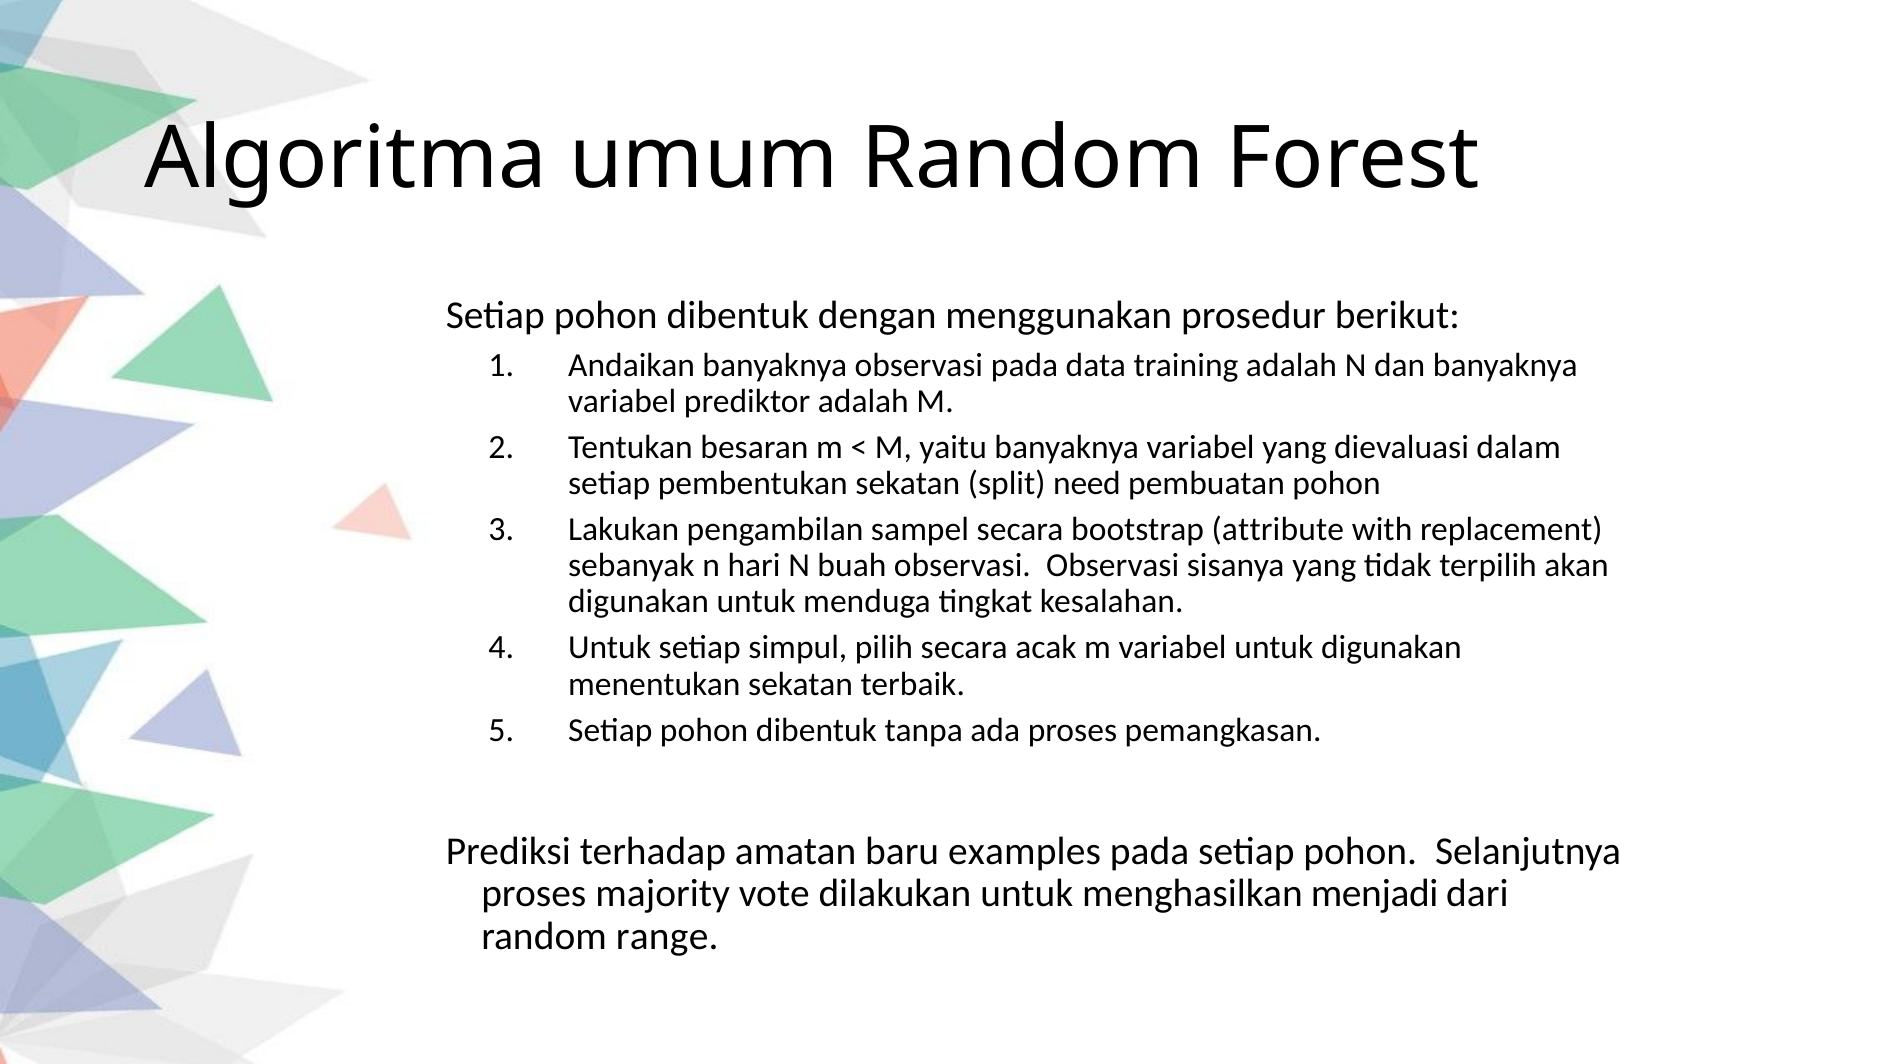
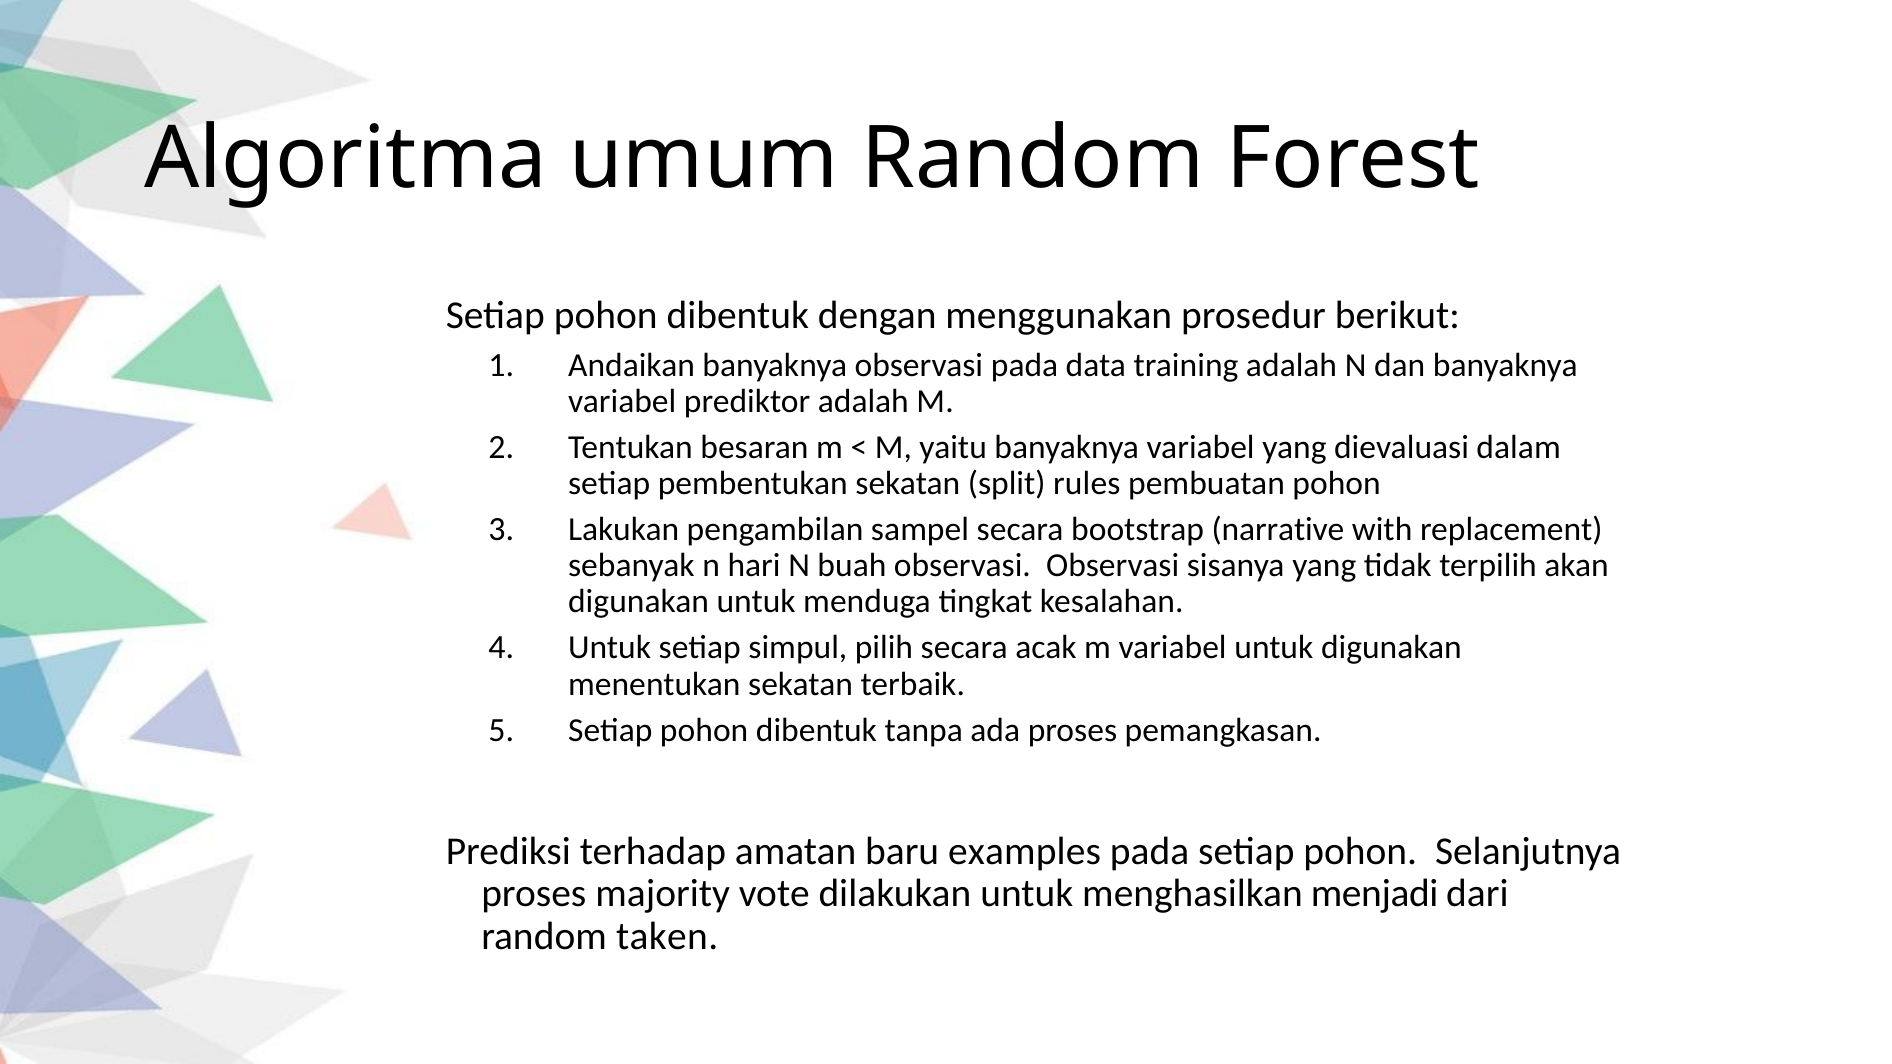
need: need -> rules (1087, 483)
attribute: attribute -> narrative (1278, 529)
range: range -> taken (667, 937)
